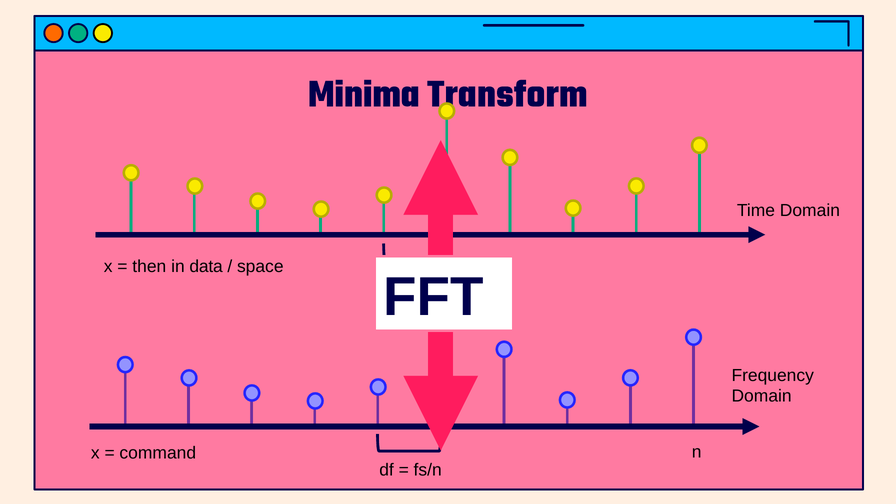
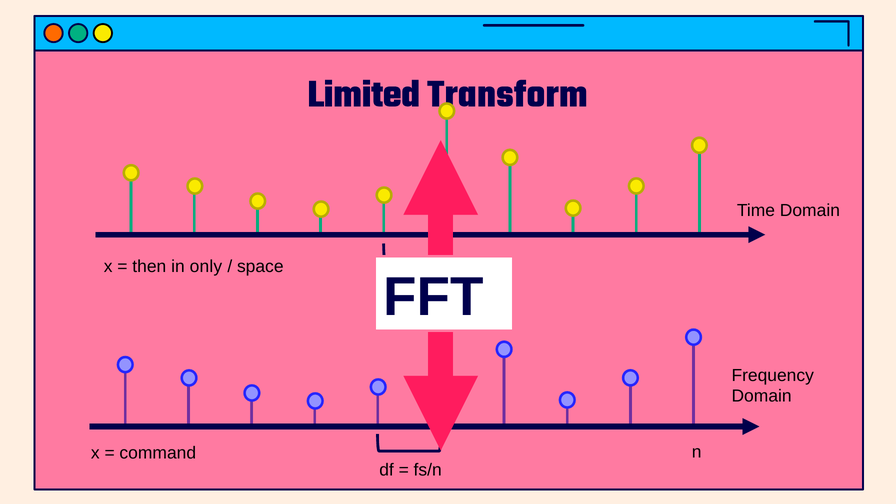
Minima: Minima -> Limited (364, 93)
data: data -> only (206, 267)
